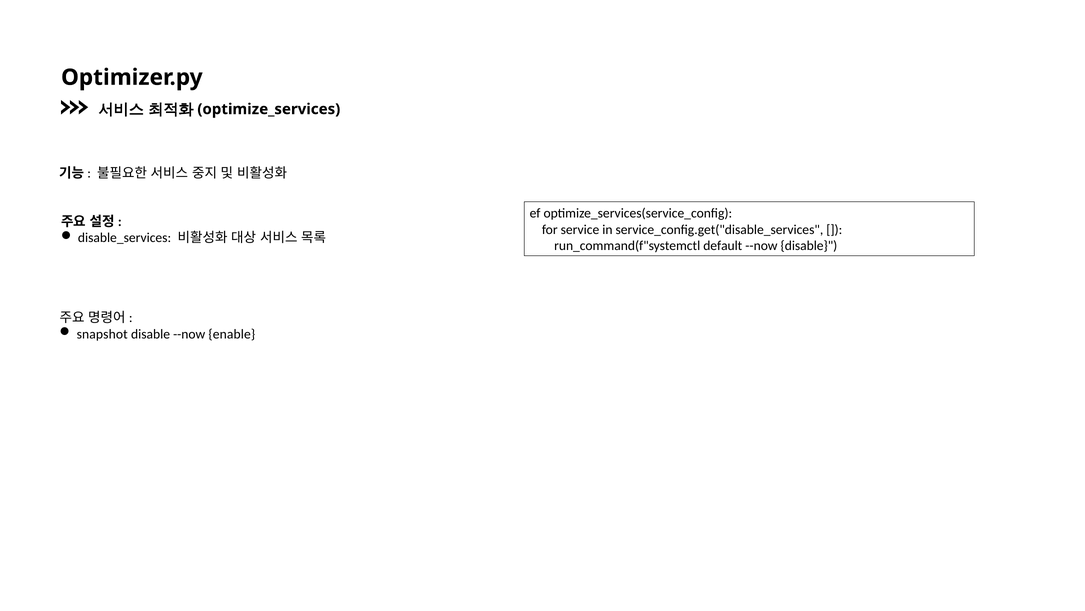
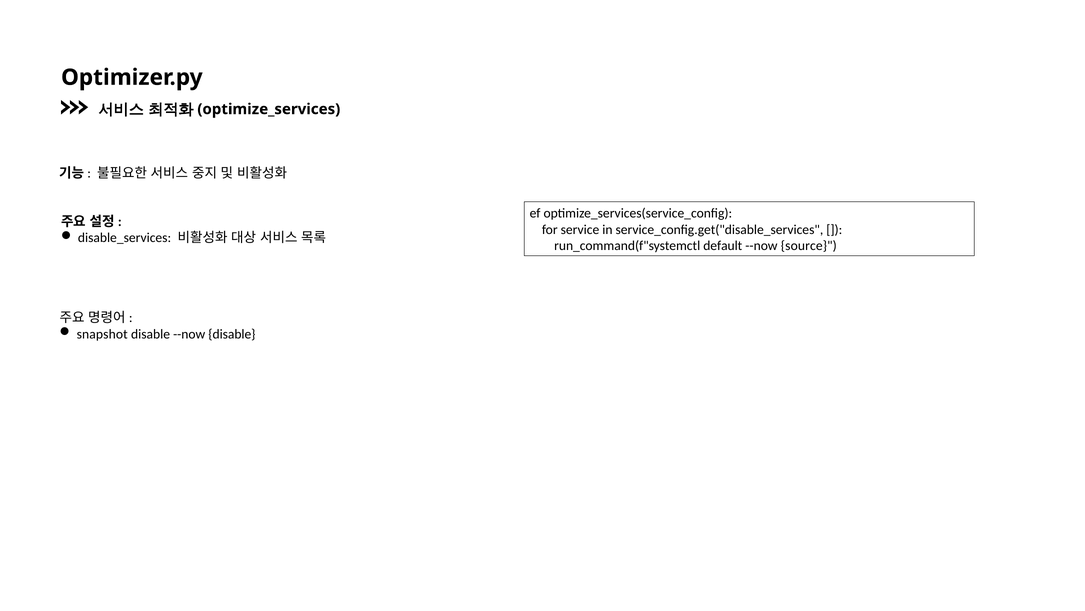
--now disable: disable -> source (809, 246)
--now enable: enable -> disable (232, 334)
